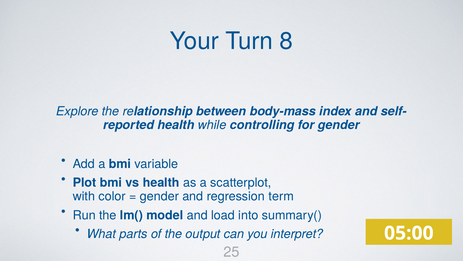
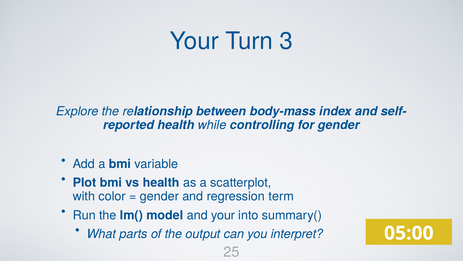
8: 8 -> 3 (286, 41)
and load: load -> your (223, 215)
